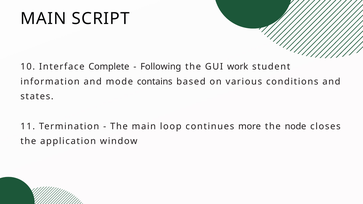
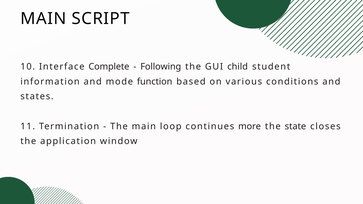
work: work -> child (238, 67)
contains: contains -> function (155, 82)
node: node -> state (295, 126)
